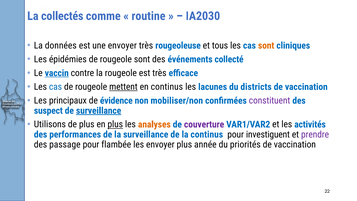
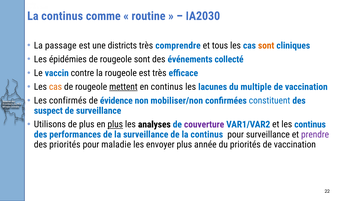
collectés: collectés -> continus (62, 16)
données: données -> passage (61, 45)
une envoyer: envoyer -> districts (122, 45)
rougeoleuse: rougeoleuse -> comprendre (178, 45)
vaccin underline: present -> none (57, 73)
cas colour: blue -> orange (56, 87)
districts: districts -> multiple (256, 87)
principaux: principaux -> confirmés (68, 101)
constituent colour: purple -> blue (270, 101)
surveillance underline: present -> none (99, 111)
analyses colour: orange -> black (154, 124)
les activités: activités -> continus (310, 124)
pour investiguent: investiguent -> surveillance (268, 134)
des passage: passage -> priorités (65, 144)
flambée: flambée -> maladie (116, 144)
